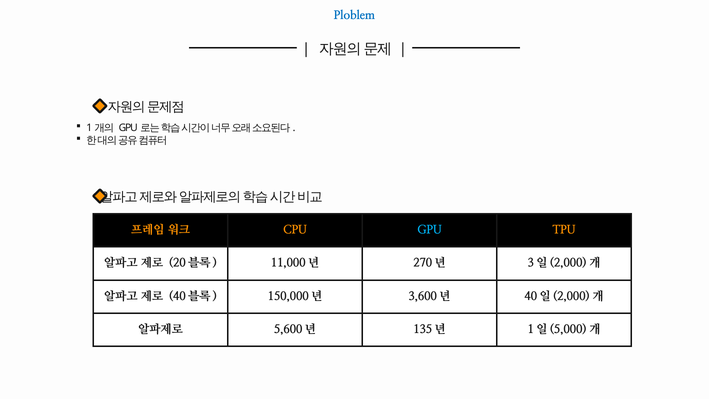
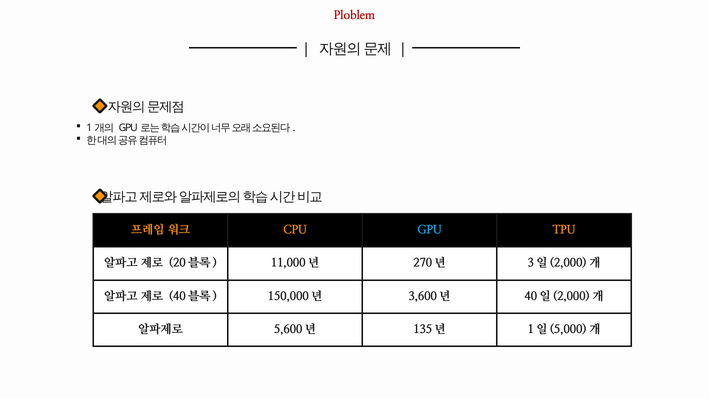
Ploblem colour: blue -> red (354, 15)
